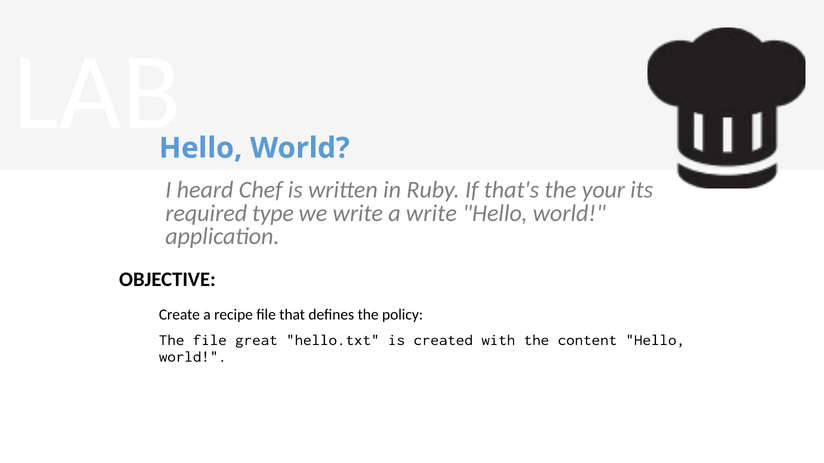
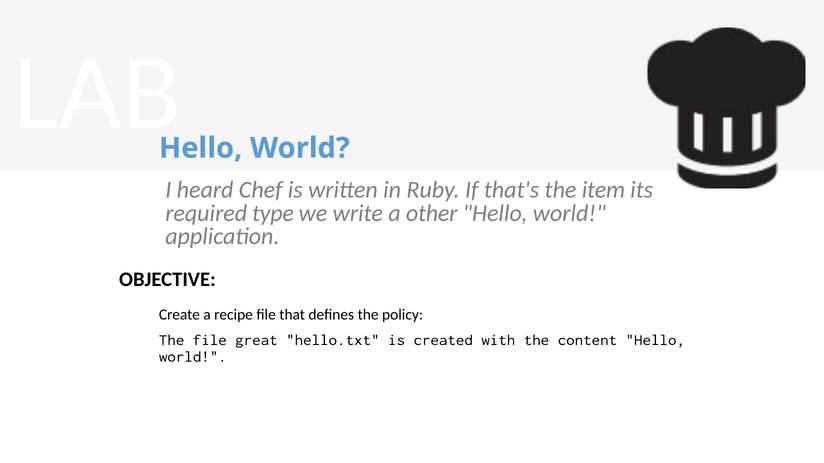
your: your -> item (603, 190)
a write: write -> other (432, 213)
